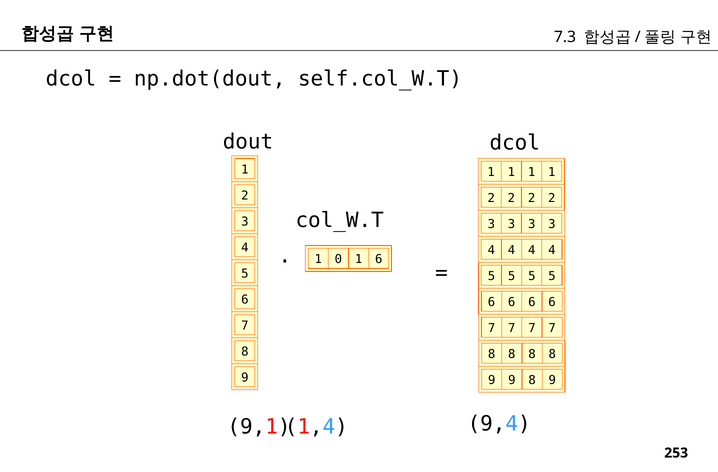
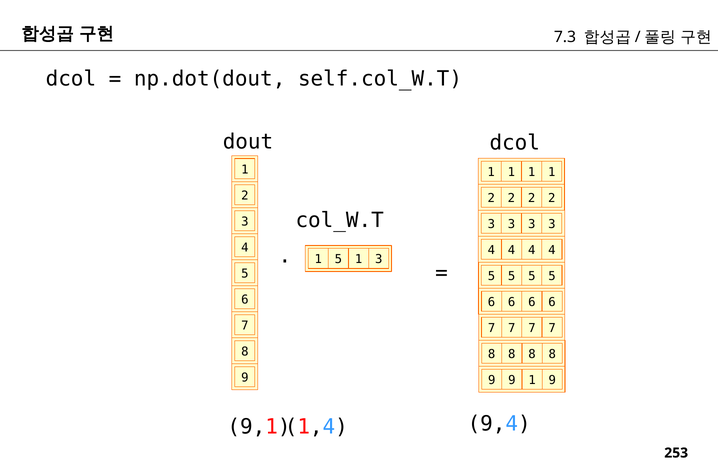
1 0: 0 -> 5 (338, 259)
1 6: 6 -> 3 (379, 259)
9 8: 8 -> 1 (532, 380)
